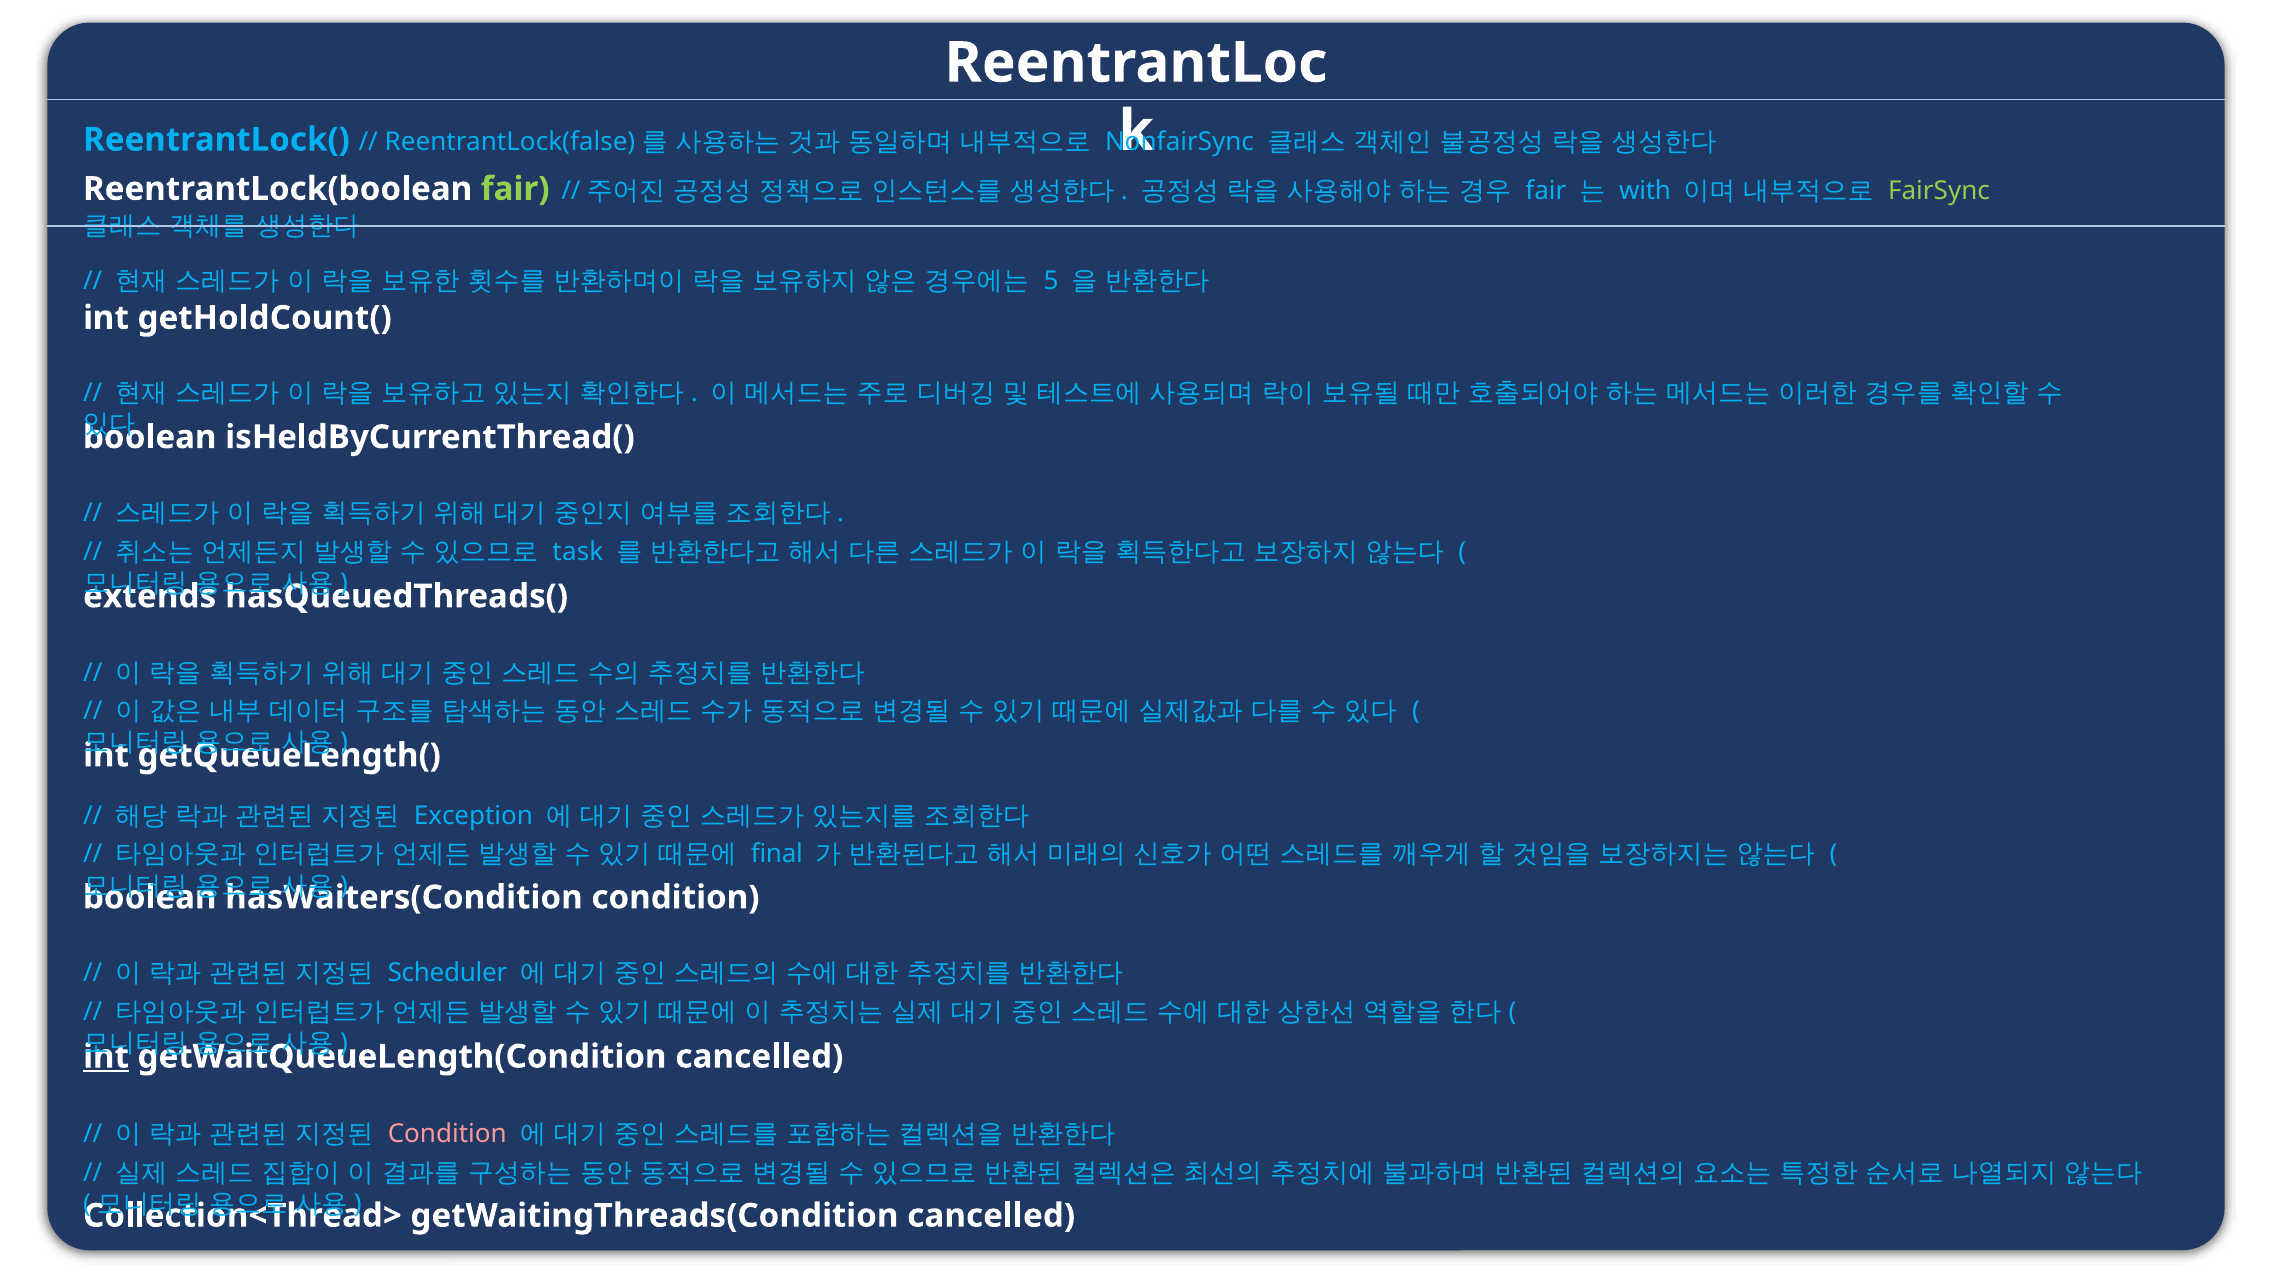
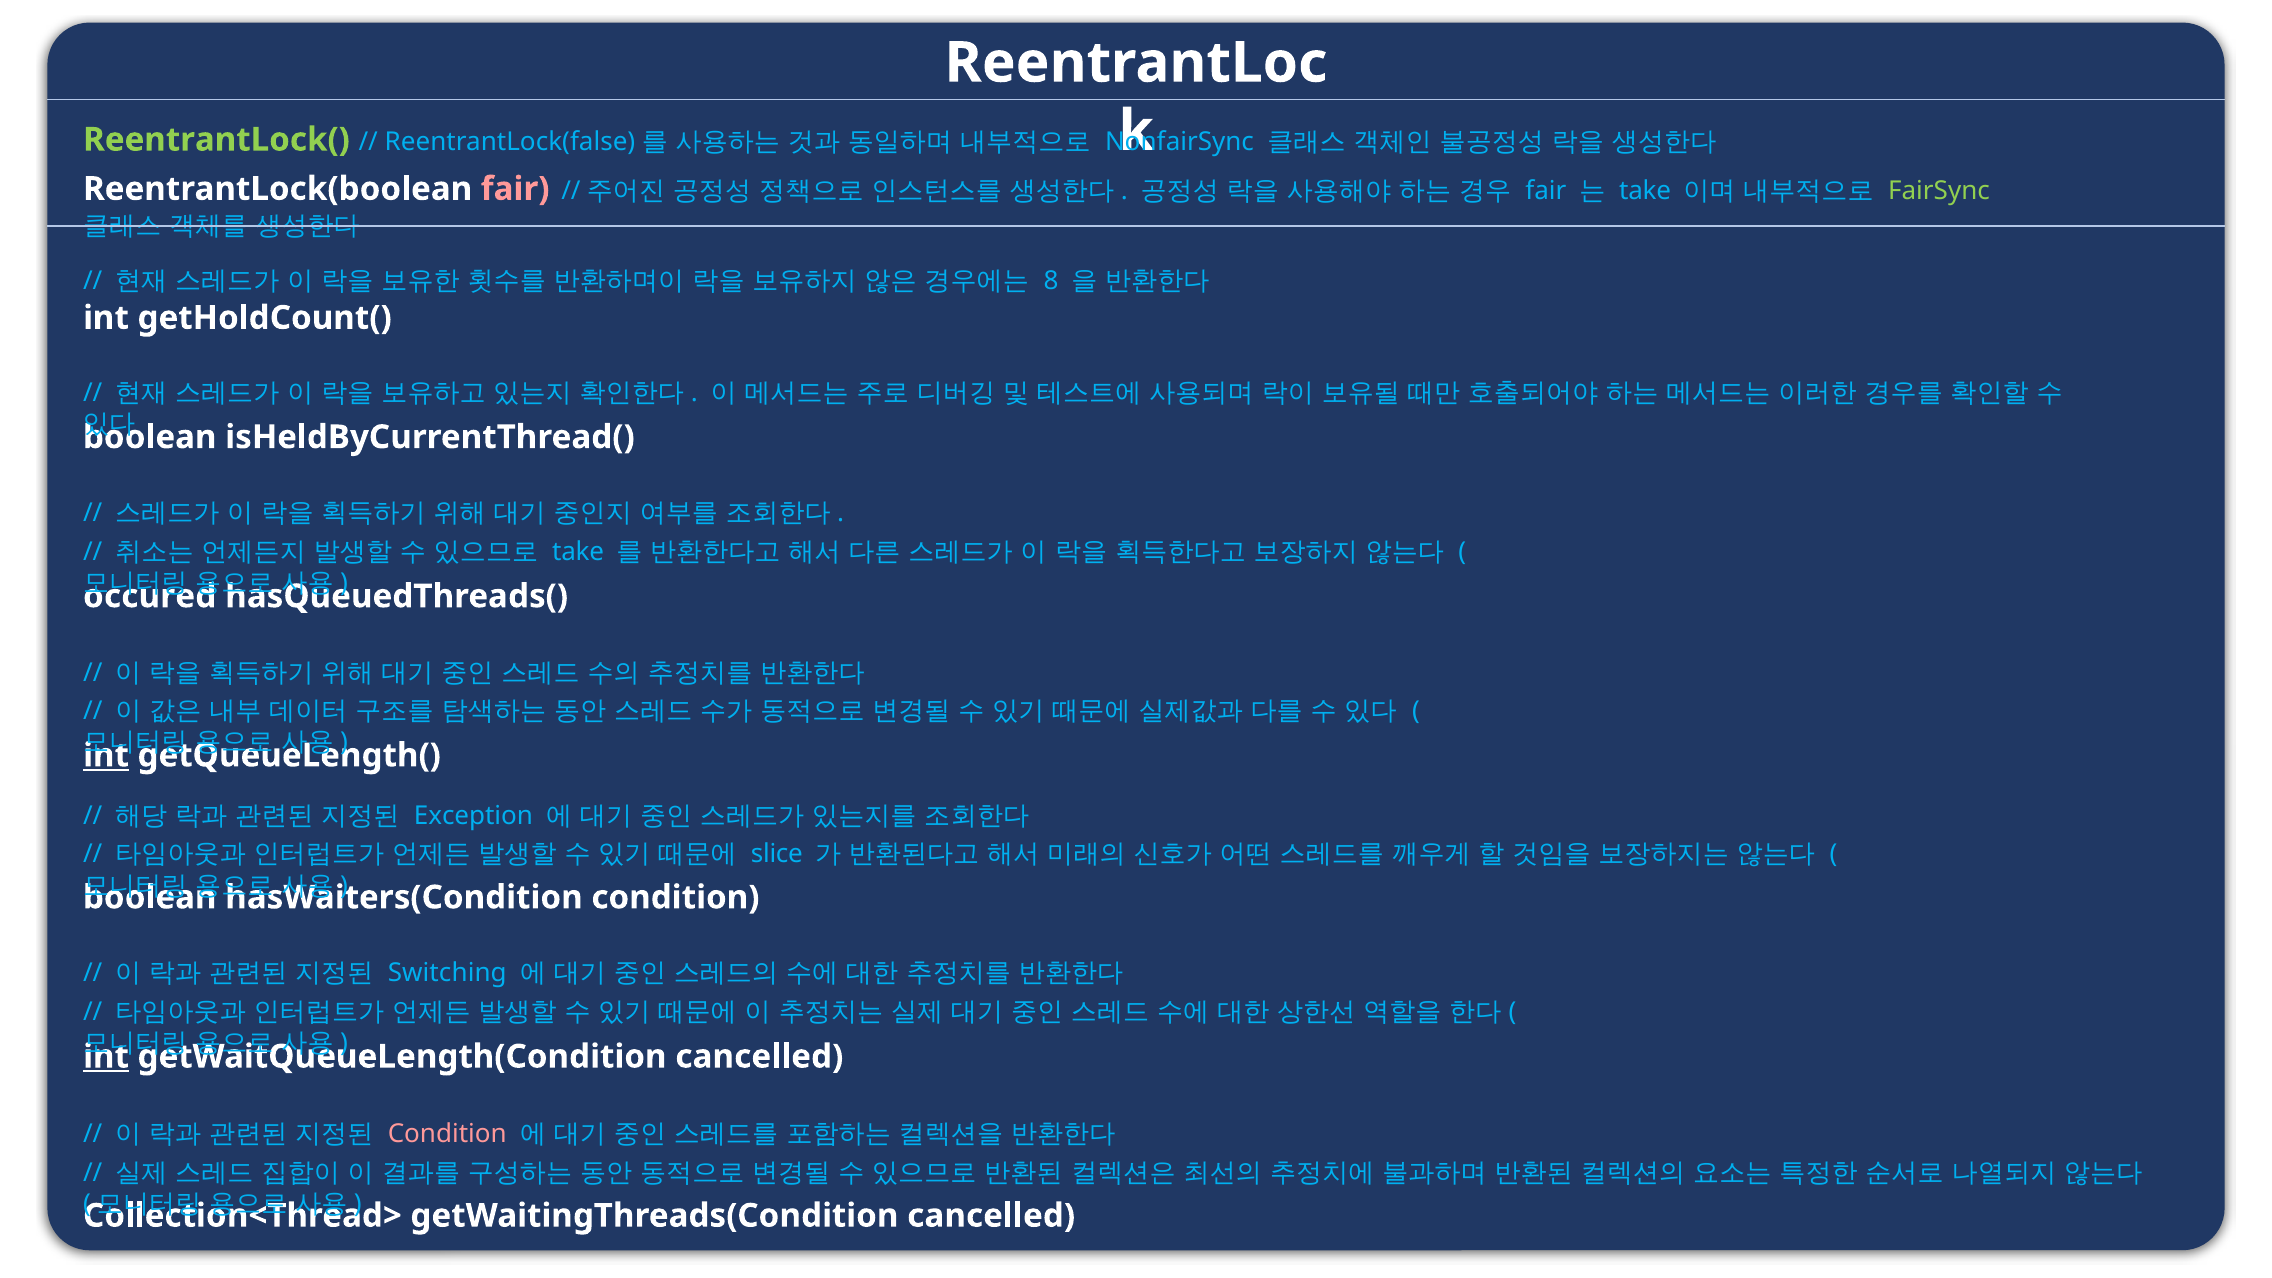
ReentrantLock( colour: light blue -> light green (216, 140)
fair colour: light green -> pink (515, 189)
with: with -> take (1645, 191)
5: 5 -> 8 (1051, 280)
task: task -> take (578, 552)
extends: extends -> occured (150, 596)
int underline: none -> present (106, 755)
final: final -> slice (777, 854)
Scheduler: Scheduler -> Switching (447, 973)
